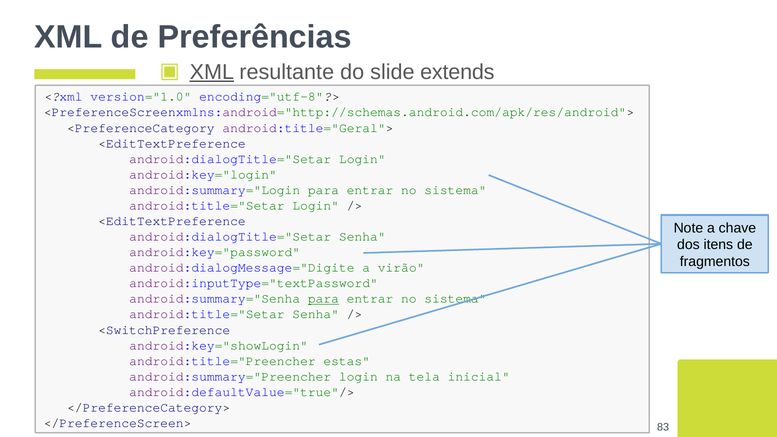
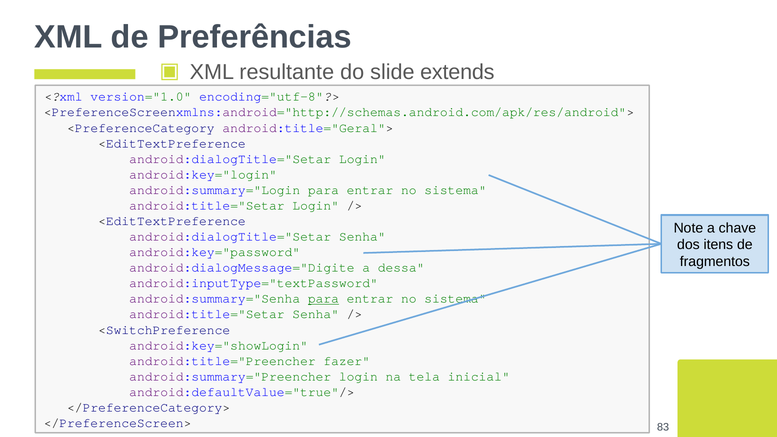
XML underline: present -> none (212, 72)
virão: virão -> dessa (401, 268)
estas: estas -> fazer (347, 361)
